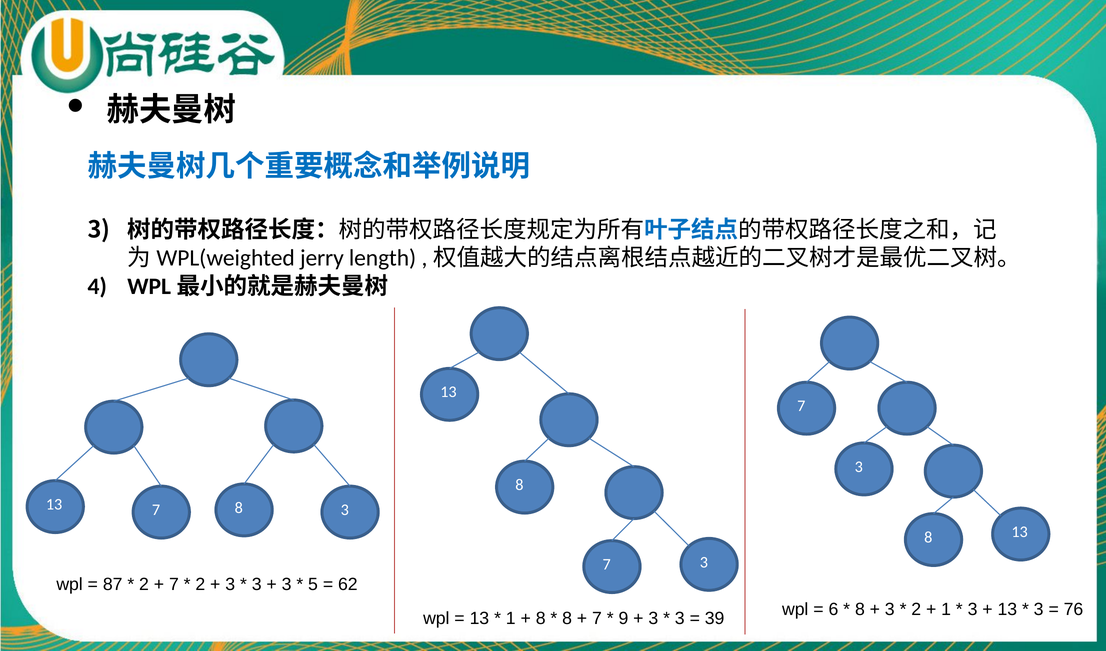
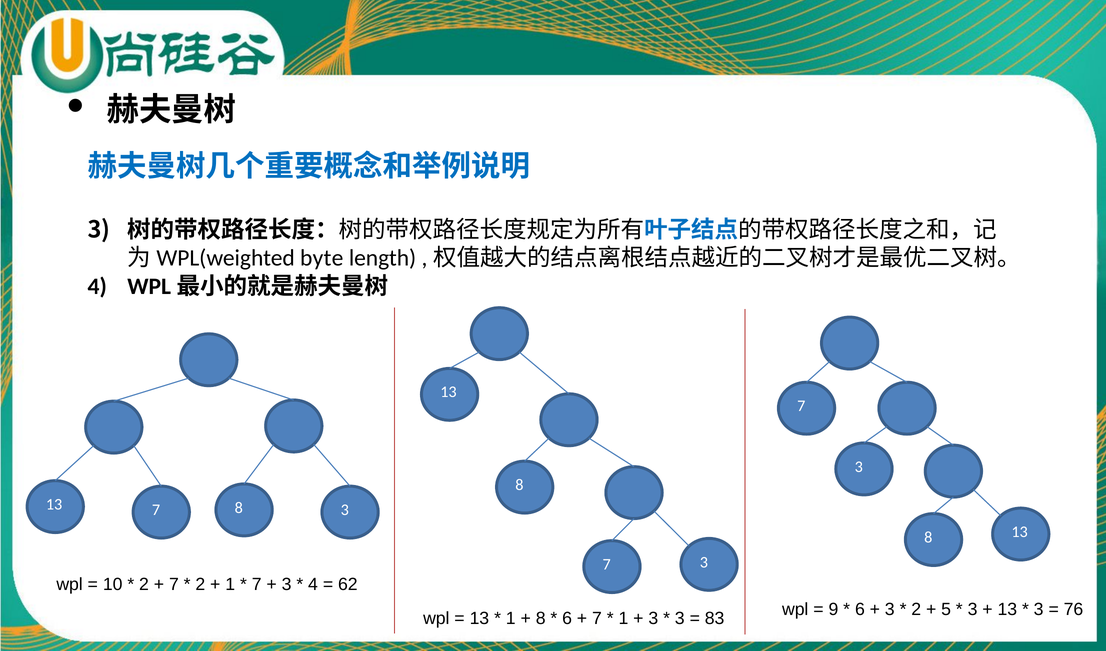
jerry: jerry -> byte (322, 258)
87: 87 -> 10 (113, 585)
3: 3 -> 1 (230, 585)
3: 3 -> 7 (257, 585)
5: 5 -> 4 (313, 585)
8: 8 -> 6 (567, 618)
9: 9 -> 1 (624, 618)
39: 39 -> 83 (715, 618)
6: 6 -> 9 (834, 610)
8: 8 -> 6 (860, 610)
1: 1 -> 5 (946, 610)
